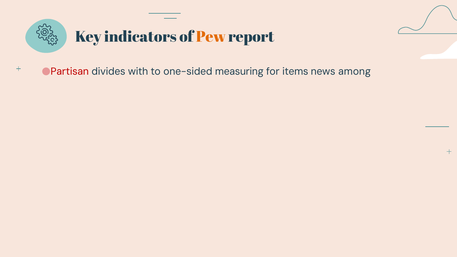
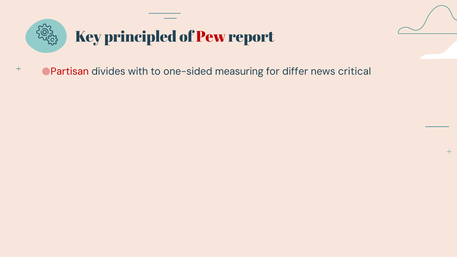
indicators: indicators -> principled (140, 37)
Pew colour: orange -> red (211, 37)
items: items -> differ (295, 72)
among: among -> critical (355, 72)
